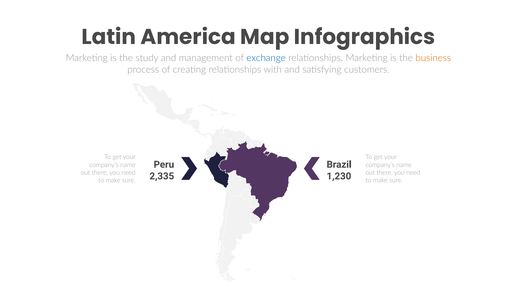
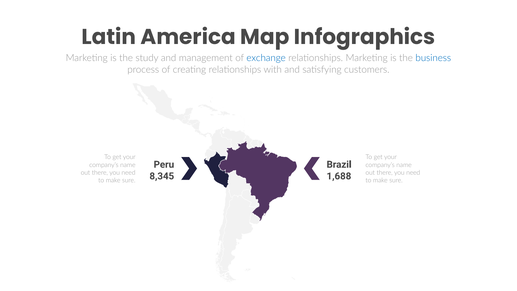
business colour: orange -> blue (433, 58)
2,335: 2,335 -> 8,345 (162, 176)
1,230: 1,230 -> 1,688 (339, 176)
